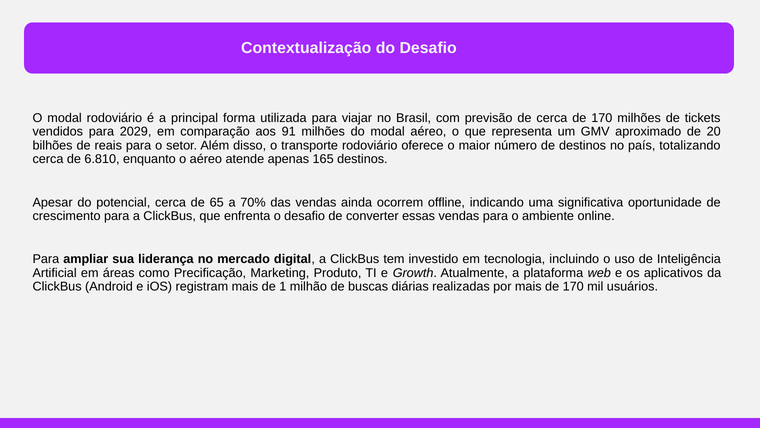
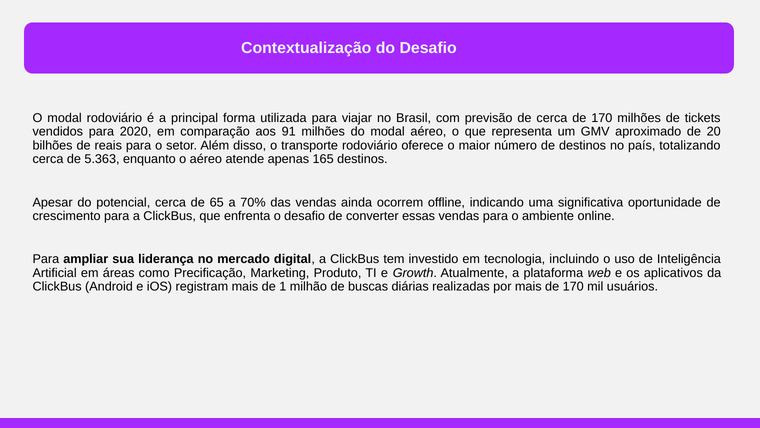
2029: 2029 -> 2020 (136, 132)
6.810: 6.810 -> 5.363 (102, 159)
